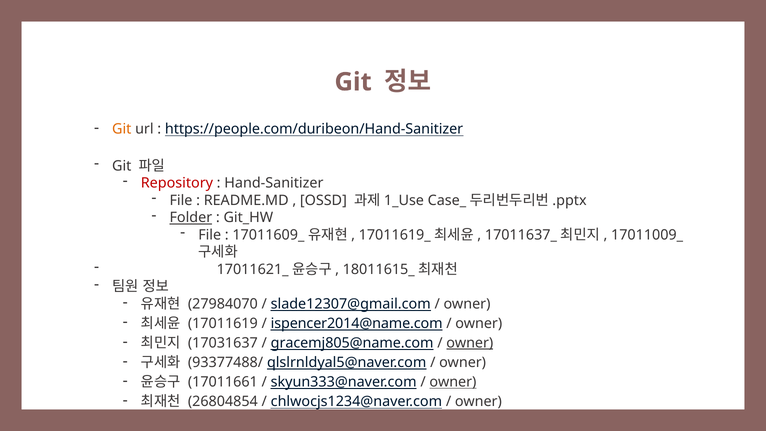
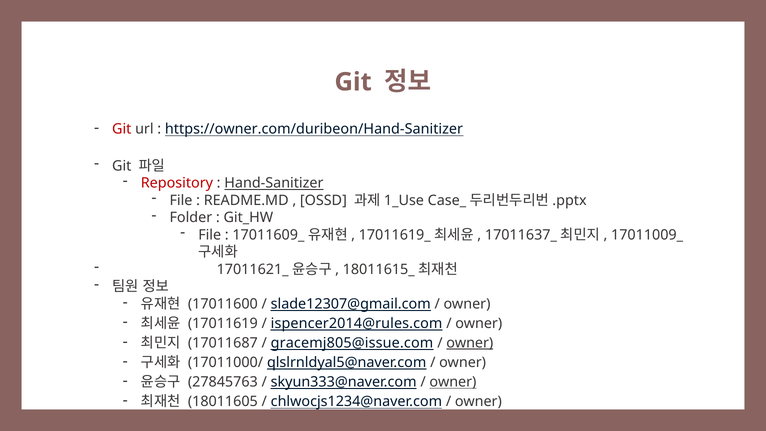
Git colour: orange -> red (122, 129)
https://people.com/duribeon/Hand-Sanitizer: https://people.com/duribeon/Hand-Sanitizer -> https://owner.com/duribeon/Hand-Sanitizer (314, 129)
Hand-Sanitizer underline: none -> present (274, 183)
Folder underline: present -> none (191, 218)
27984070: 27984070 -> 17011600 (223, 304)
ispencer2014@name.com: ispencer2014@name.com -> ispencer2014@rules.com (357, 323)
17031637: 17031637 -> 17011687 (223, 343)
gracemj805@name.com: gracemj805@name.com -> gracemj805@issue.com (352, 343)
93377488/: 93377488/ -> 17011000/ (226, 362)
17011661: 17011661 -> 27845763 (223, 382)
26804854: 26804854 -> 18011605 (223, 402)
